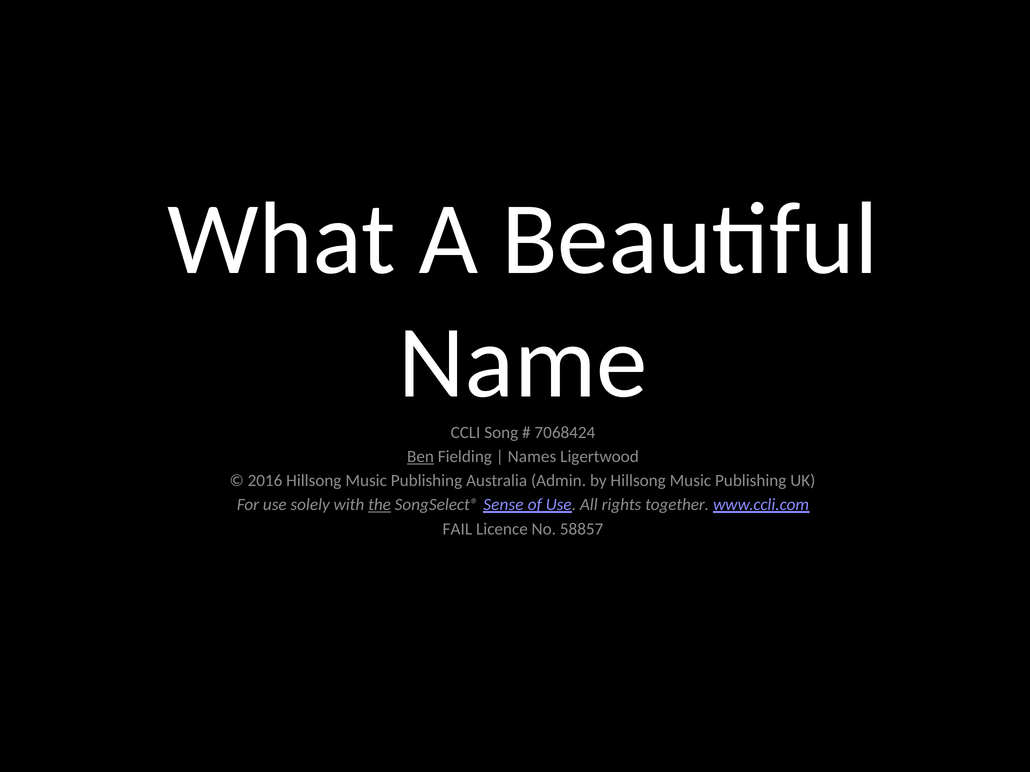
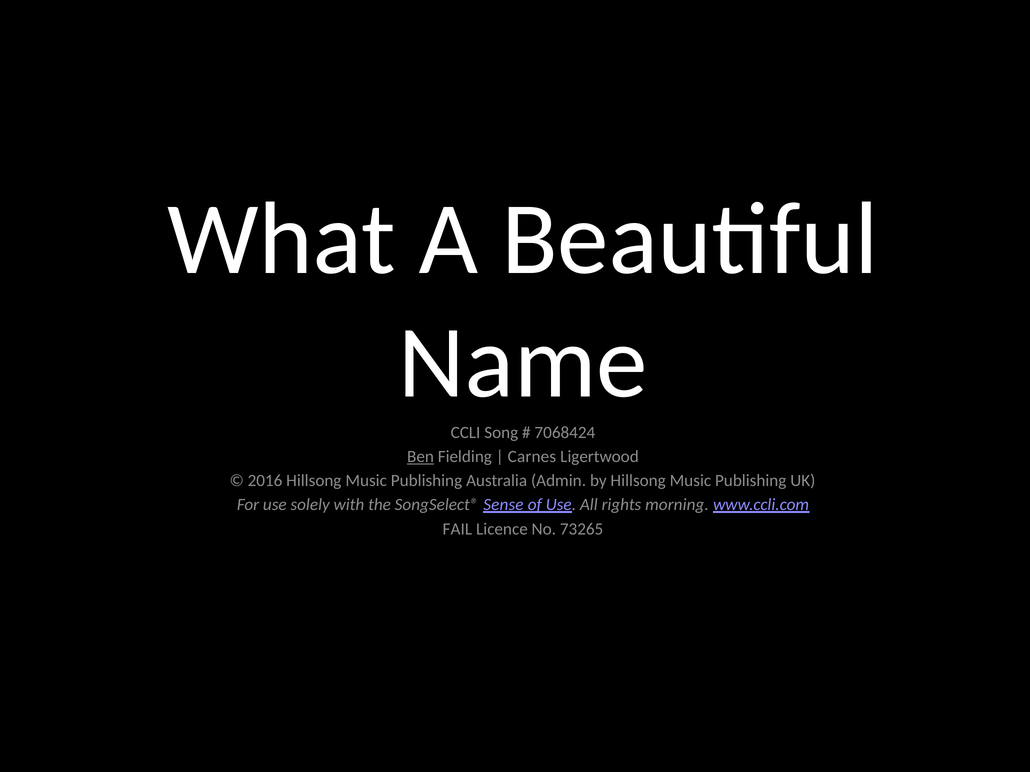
Names: Names -> Carnes (532, 457)
the underline: present -> none (380, 505)
together: together -> morning (677, 505)
58857: 58857 -> 73265 (582, 529)
